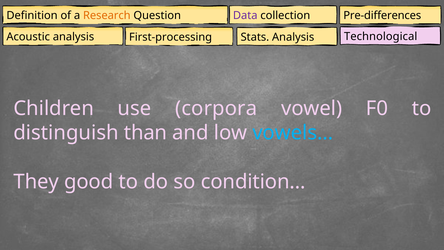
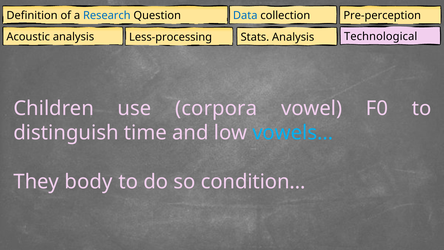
Research colour: orange -> blue (107, 16)
Data colour: purple -> blue (245, 16)
Pre-differences: Pre-differences -> Pre-perception (382, 16)
First-processing: First-processing -> Less-processing (171, 37)
than: than -> time (145, 133)
good: good -> body (89, 182)
